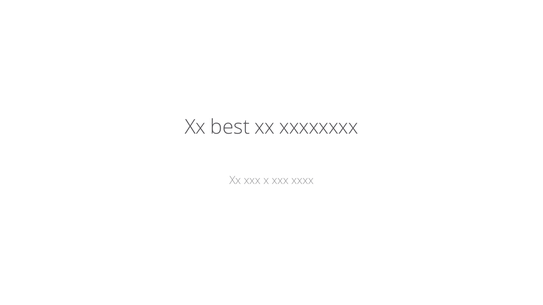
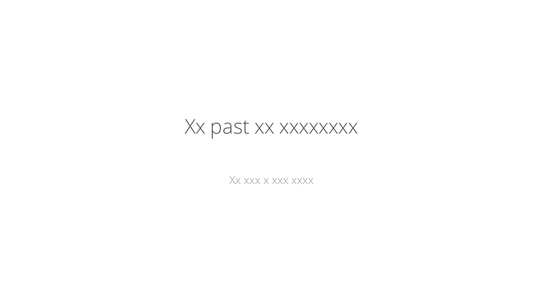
best: best -> past (230, 127)
